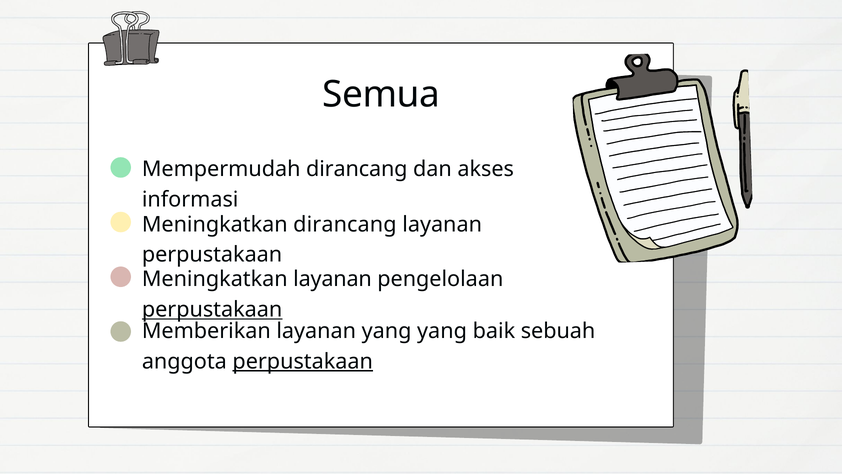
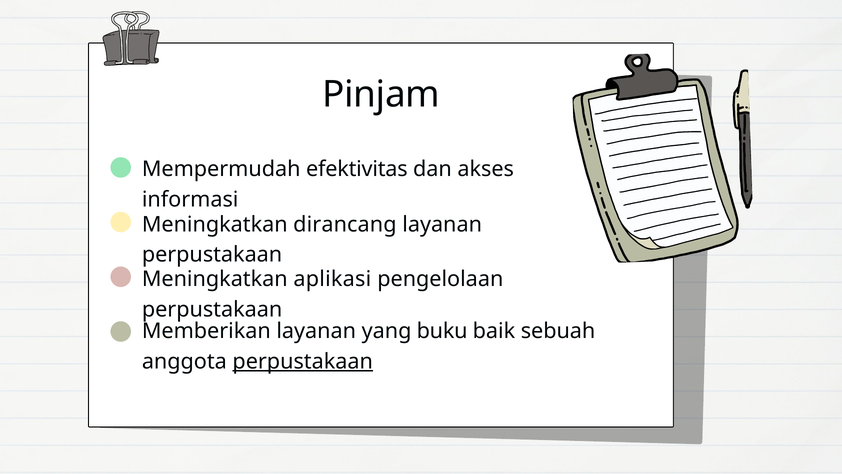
Semua: Semua -> Pinjam (381, 94)
Mempermudah dirancang: dirancang -> efektivitas (357, 169)
Meningkatkan layanan: layanan -> aplikasi (332, 279)
perpustakaan underline: present -> none (212, 309)
yang yang: yang -> buku (442, 331)
